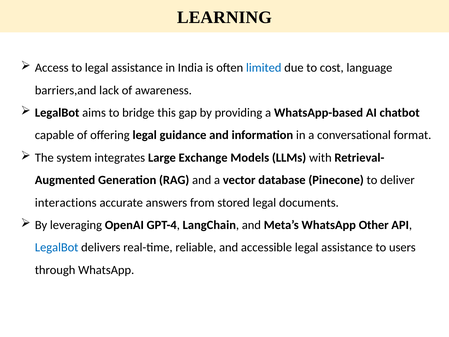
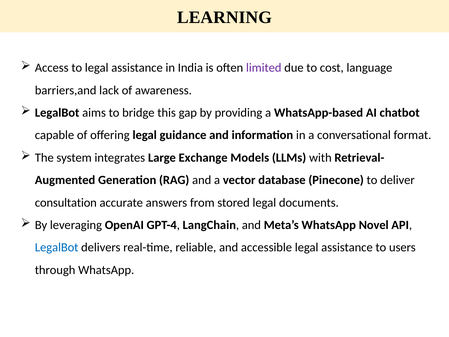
limited colour: blue -> purple (264, 68)
interactions: interactions -> consultation (66, 202)
Other: Other -> Novel (374, 225)
